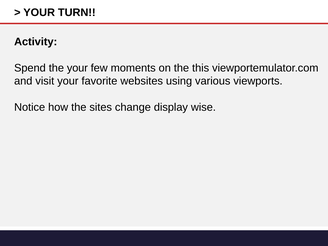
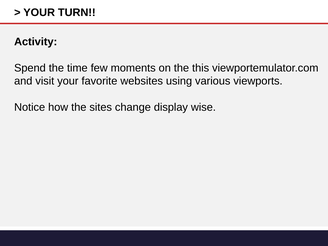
the your: your -> time (77, 68)
